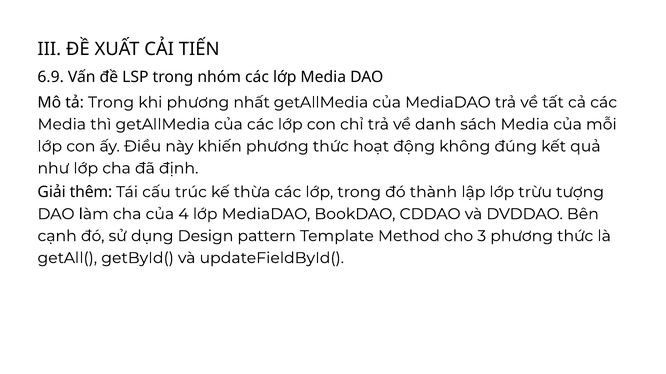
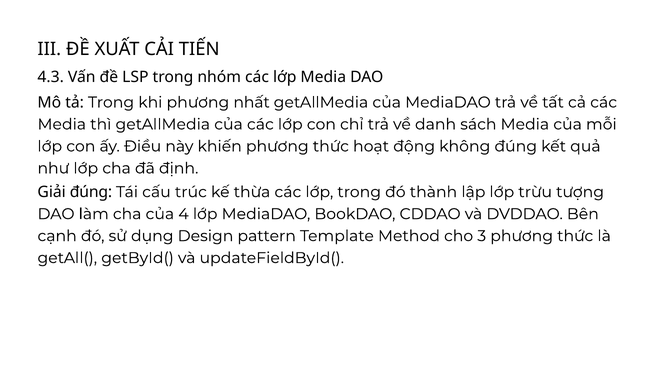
6.9: 6.9 -> 4.3 (51, 77)
Giải thêm: thêm -> đúng (91, 192)
